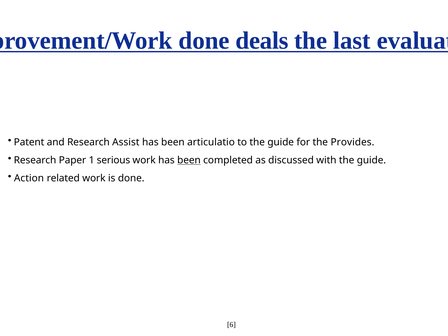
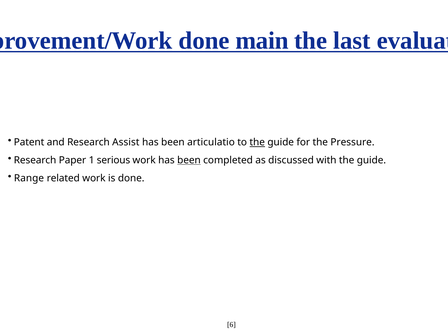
deals: deals -> main (262, 41)
the underline: none -> present (257, 142)
Provides: Provides -> Pressure (353, 142)
Action: Action -> Range (29, 178)
